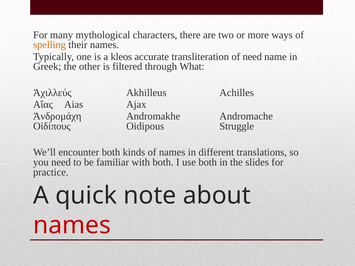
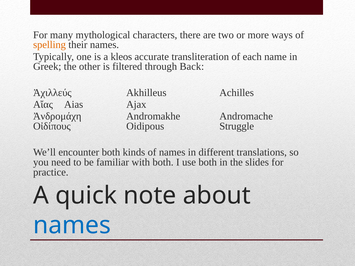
of need: need -> each (252, 57)
What: What -> Back (192, 67)
names colour: red -> blue (72, 225)
